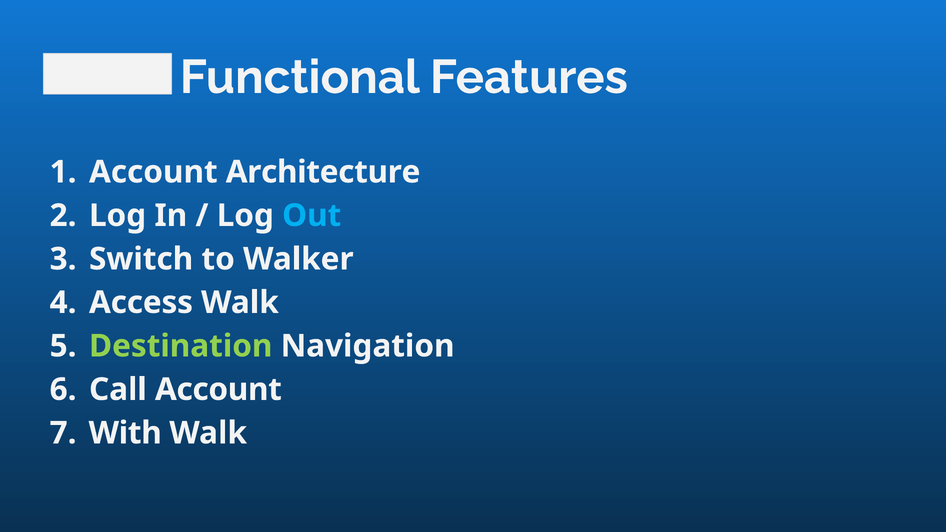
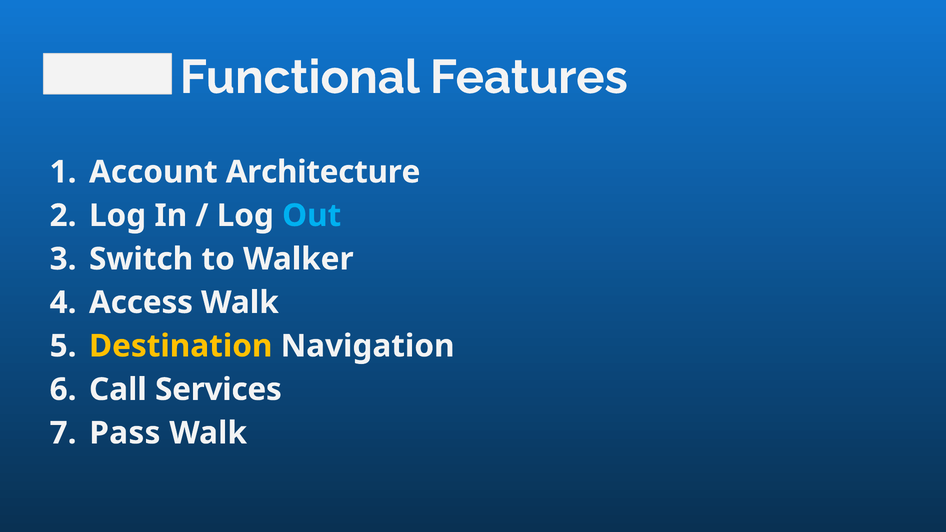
Destination colour: light green -> yellow (181, 346)
Call Account: Account -> Services (218, 390)
With: With -> Pass (125, 433)
